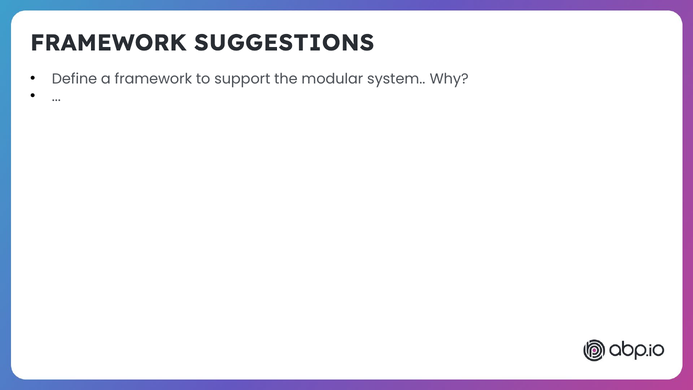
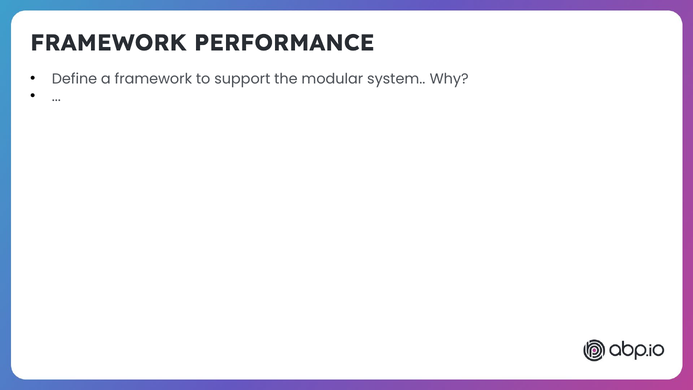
SUGGESTIONS: SUGGESTIONS -> PERFORMANCE (284, 43)
